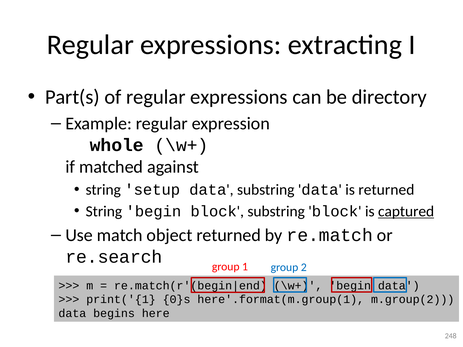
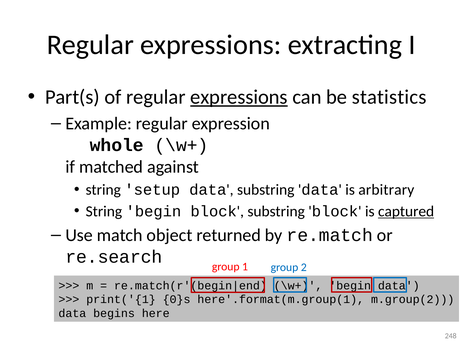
expressions underline: none -> present (239, 97)
directory: directory -> statistics (389, 97)
is returned: returned -> arbitrary (386, 190)
